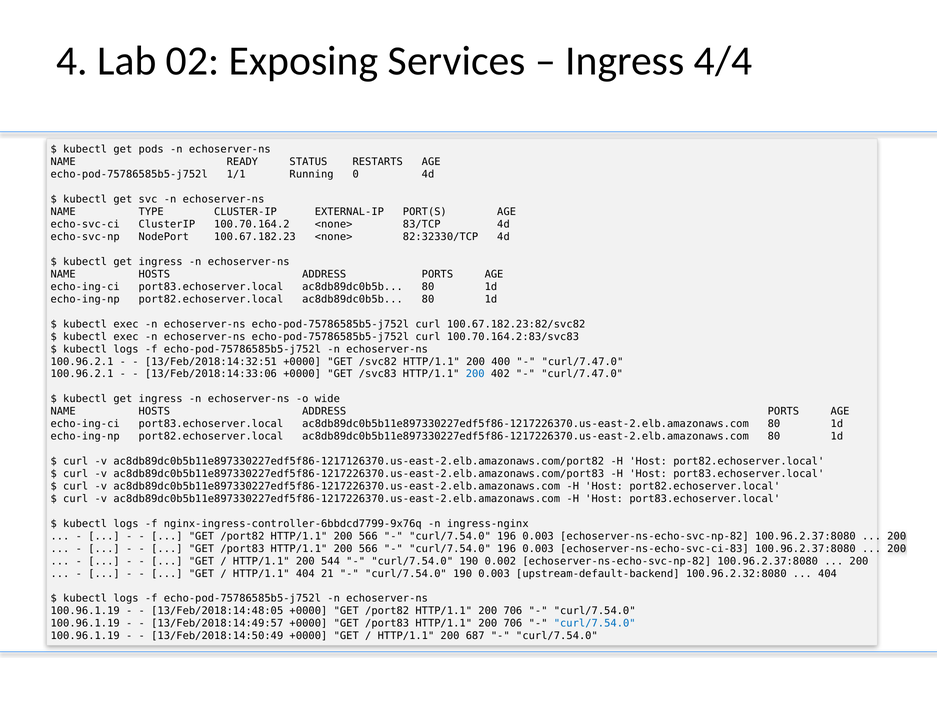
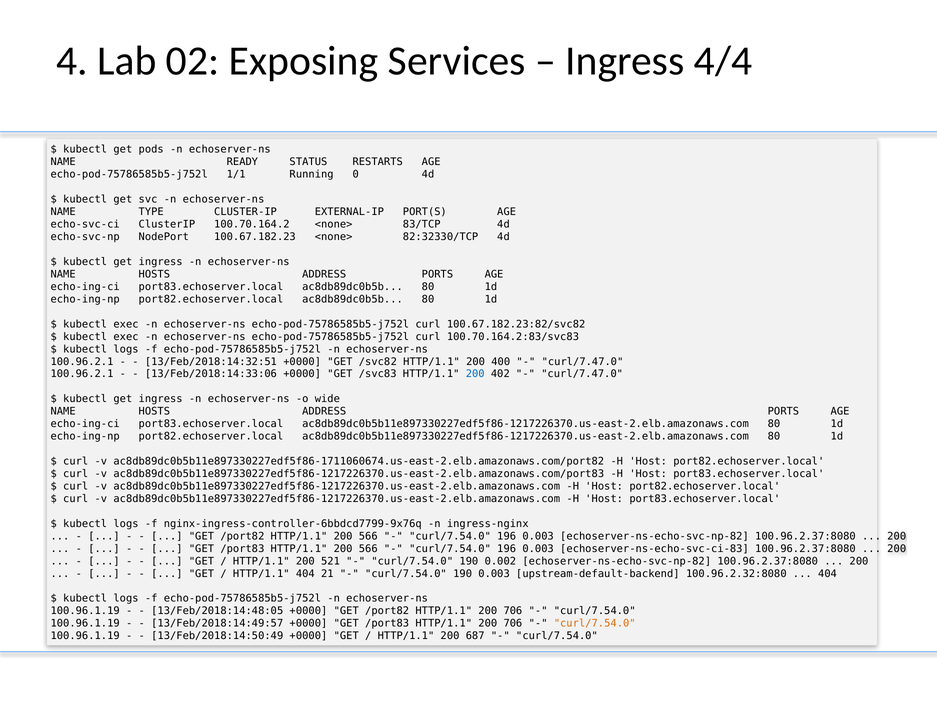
ac8db89dc0b5b11e897330227edf5f86-1217126370.us-east-2.elb.amazonaws.com/port82: ac8db89dc0b5b11e897330227edf5f86-1217126370.us-east-2.elb.amazonaws.com/port82 -> ac8db89dc0b5b11e897330227edf5f86-1711060674.us-east-2.elb.amazonaws.com/port82 (359, 461)
544: 544 -> 521 (330, 561)
curl/7.54.0 colour: blue -> orange (595, 623)
